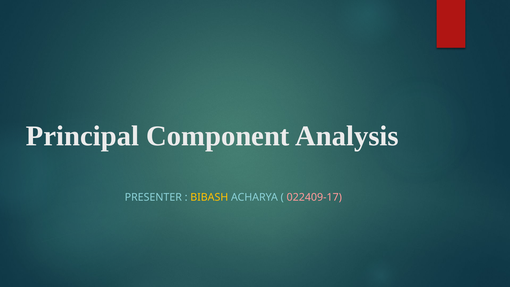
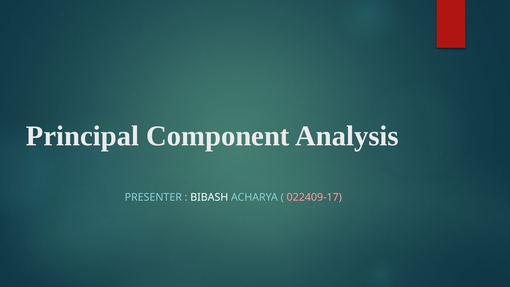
BIBASH colour: yellow -> white (209, 197)
